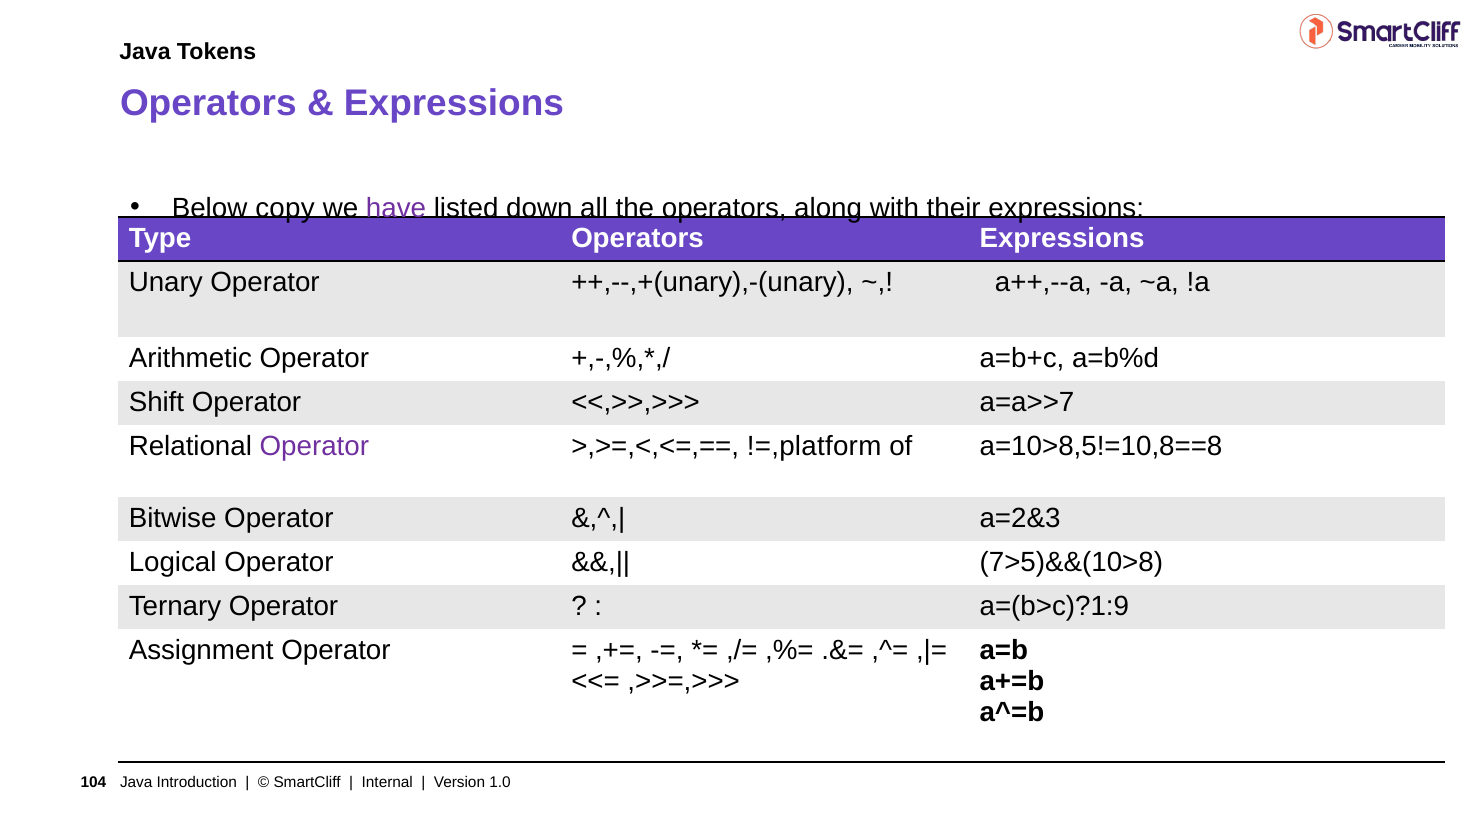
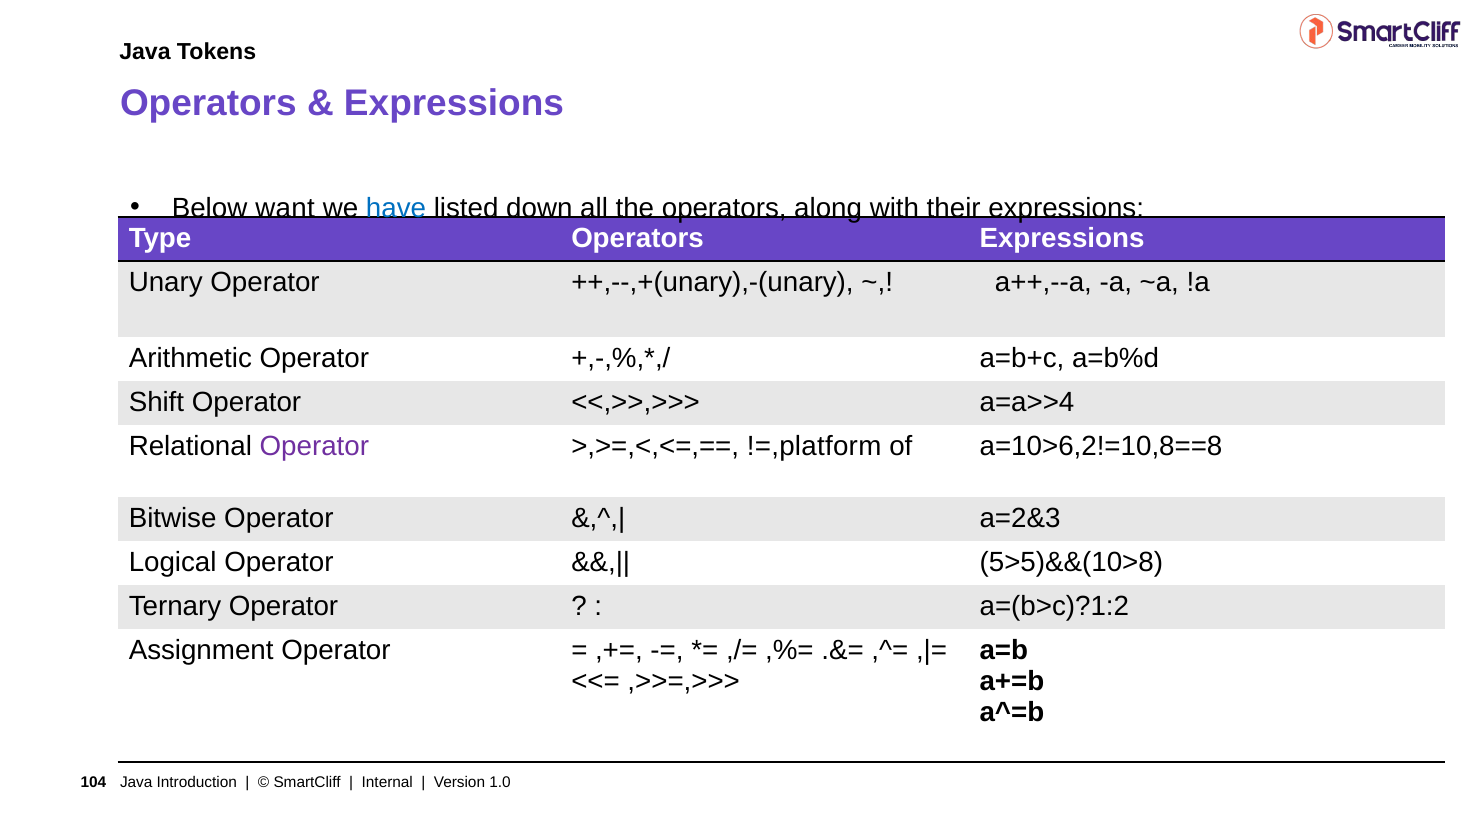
copy: copy -> want (285, 208)
have colour: purple -> blue (396, 208)
a=a>>7: a=a>>7 -> a=a>>4 (1027, 402)
a=10>8,5!=10,8==8: a=10>8,5!=10,8==8 -> a=10>6,2!=10,8==8 (1101, 446)
7>5)&&(10>8: 7>5)&&(10>8 -> 5>5)&&(10>8 (1071, 562)
a=(b>c)?1:9: a=(b>c)?1:9 -> a=(b>c)?1:2 (1054, 606)
